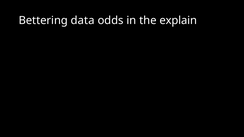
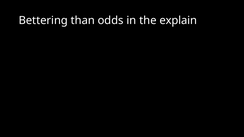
data: data -> than (83, 20)
